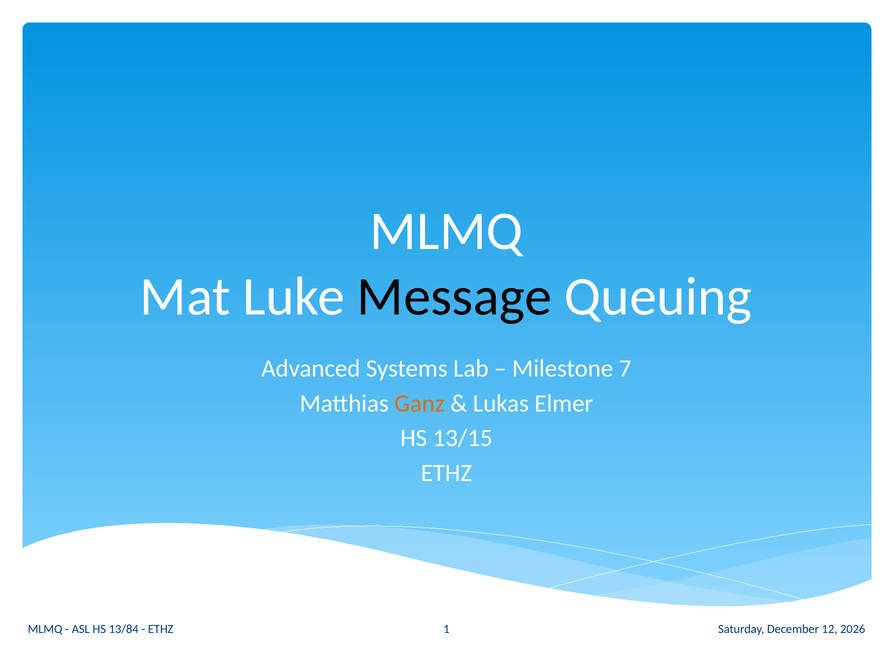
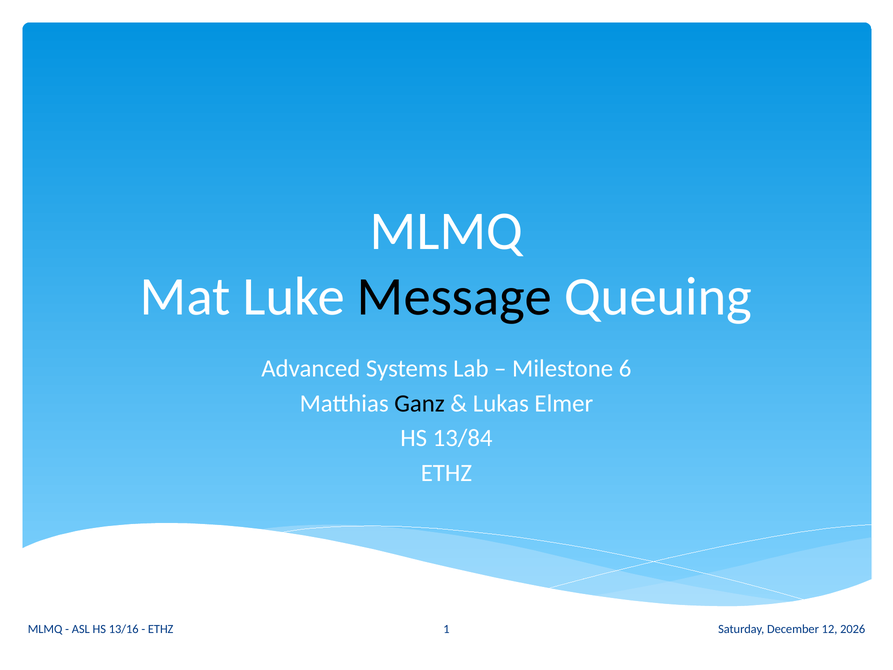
7: 7 -> 6 (625, 368)
Ganz colour: orange -> black (420, 403)
13/15: 13/15 -> 13/84 (463, 438)
13/84: 13/84 -> 13/16 (124, 629)
